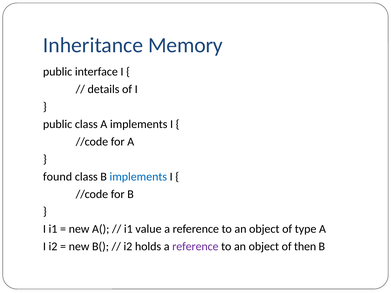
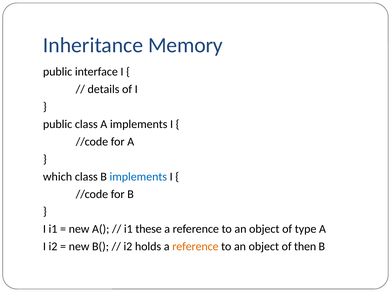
found: found -> which (58, 177)
value: value -> these (149, 229)
reference colour: purple -> orange (195, 247)
